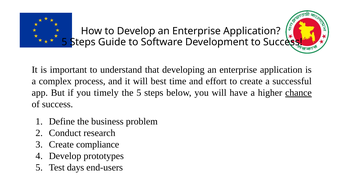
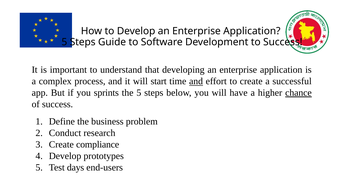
best: best -> start (159, 81)
and underline: none -> present (196, 81)
timely: timely -> sprints (106, 93)
